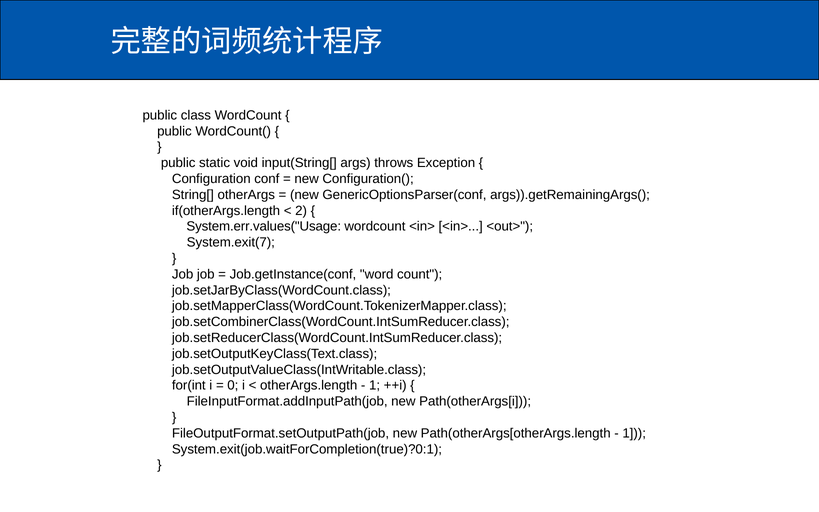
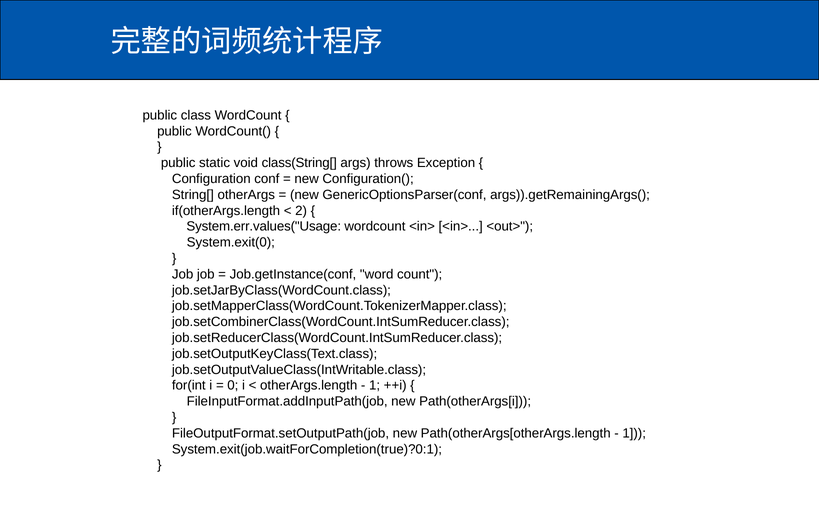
input(String[: input(String[ -> class(String[ (299, 163)
System.exit(7: System.exit(7 -> System.exit(0 (231, 242)
